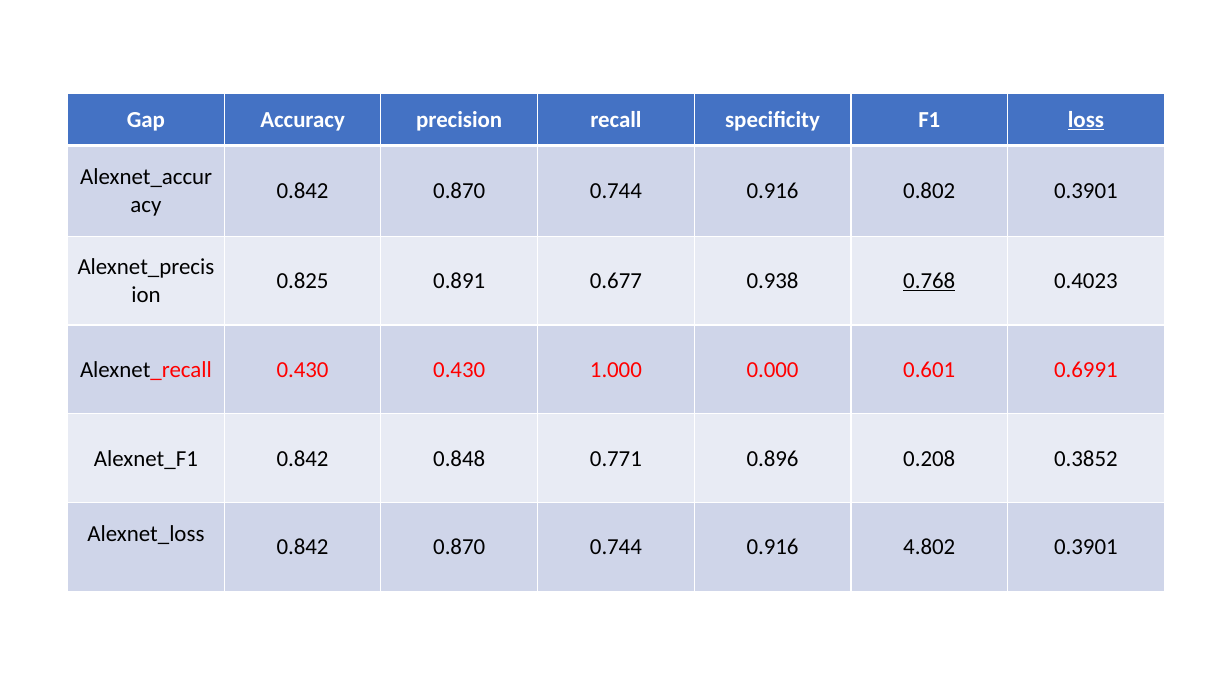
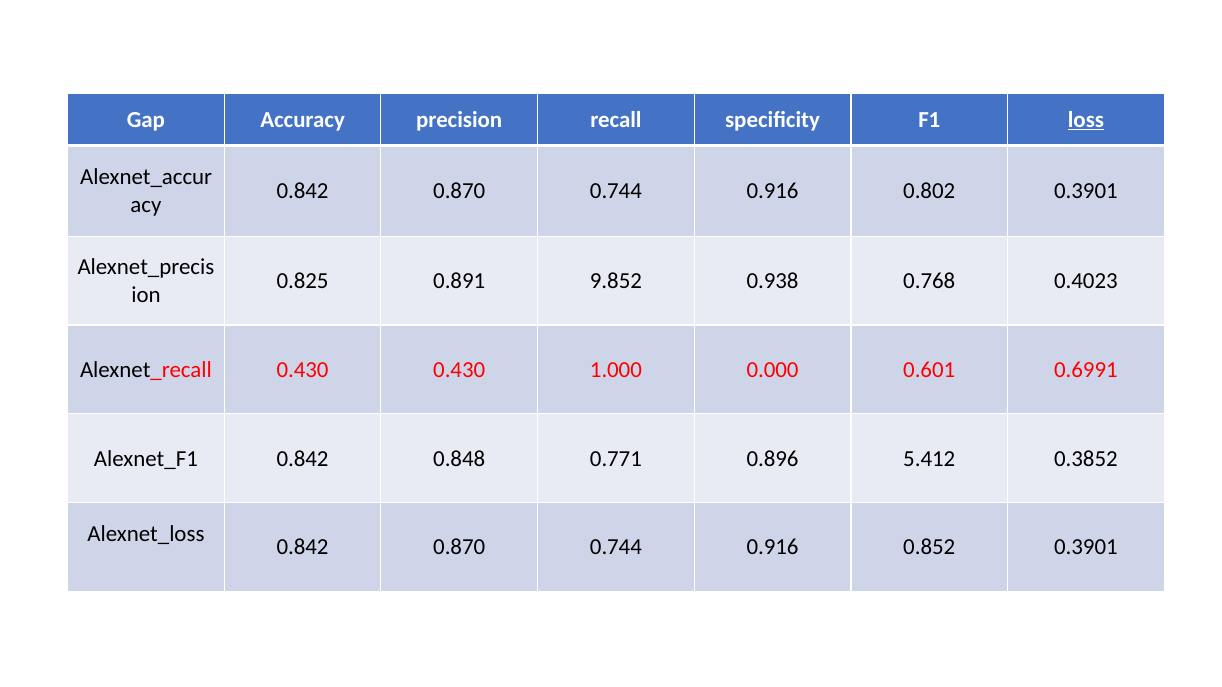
0.677: 0.677 -> 9.852 (616, 281)
0.768 underline: present -> none (929, 281)
0.208: 0.208 -> 5.412 (929, 459)
4.802: 4.802 -> 0.852 (929, 548)
